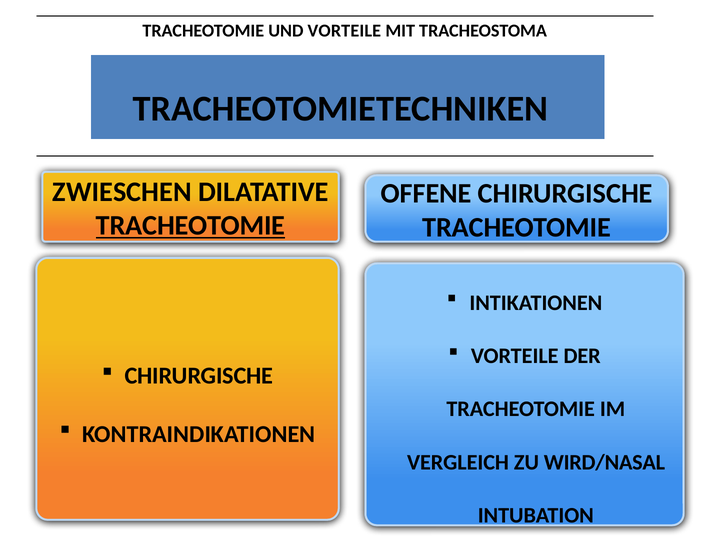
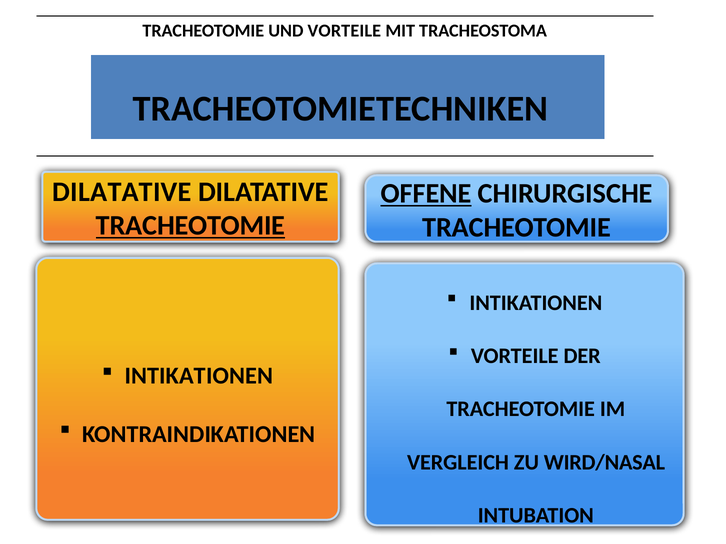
ZWIESCHEN: ZWIESCHEN -> DILATATIVE (122, 192)
OFFENE underline: none -> present (426, 194)
CHIRURGISCHE: CHIRURGISCHE -> INTIKATIONEN (199, 376)
